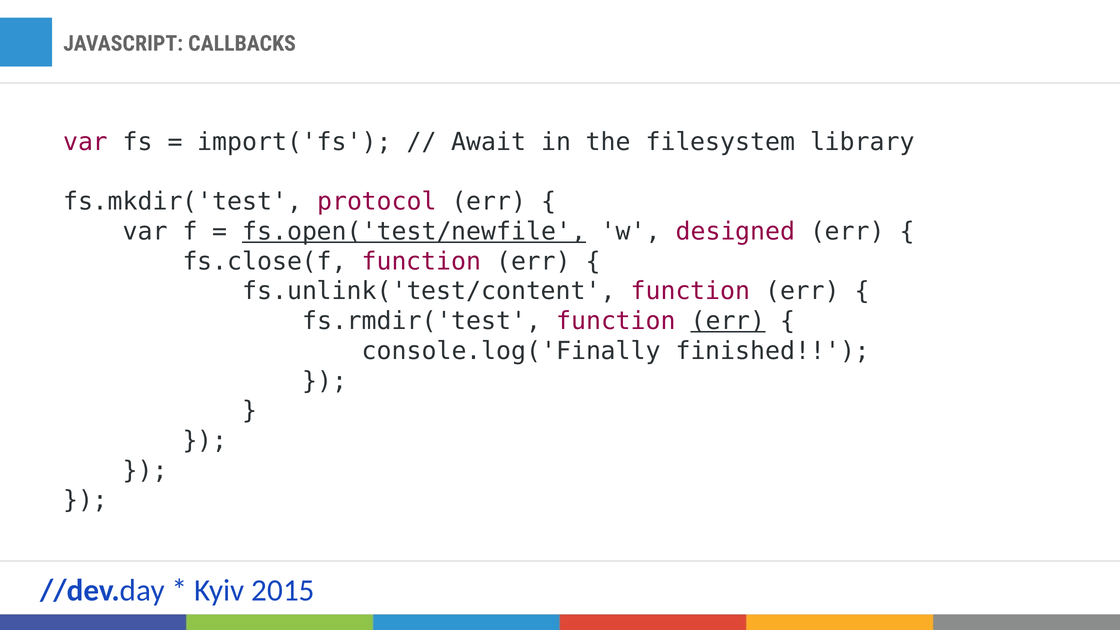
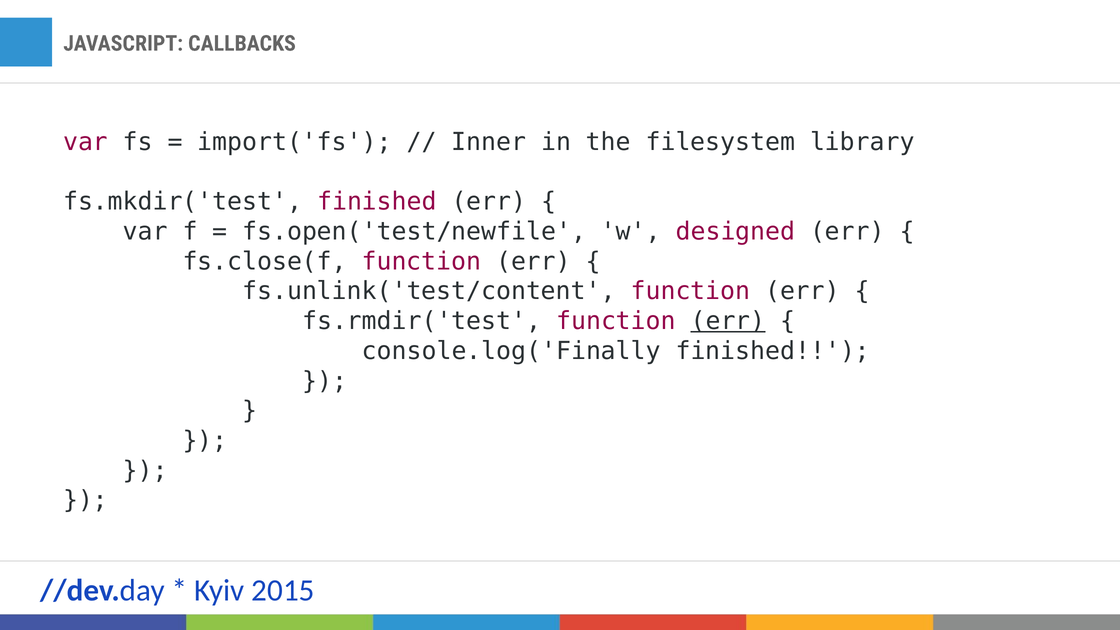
Await: Await -> Inner (489, 142)
fs.mkdir('test protocol: protocol -> finished (377, 202)
fs.open('test/newfile underline: present -> none (414, 232)
